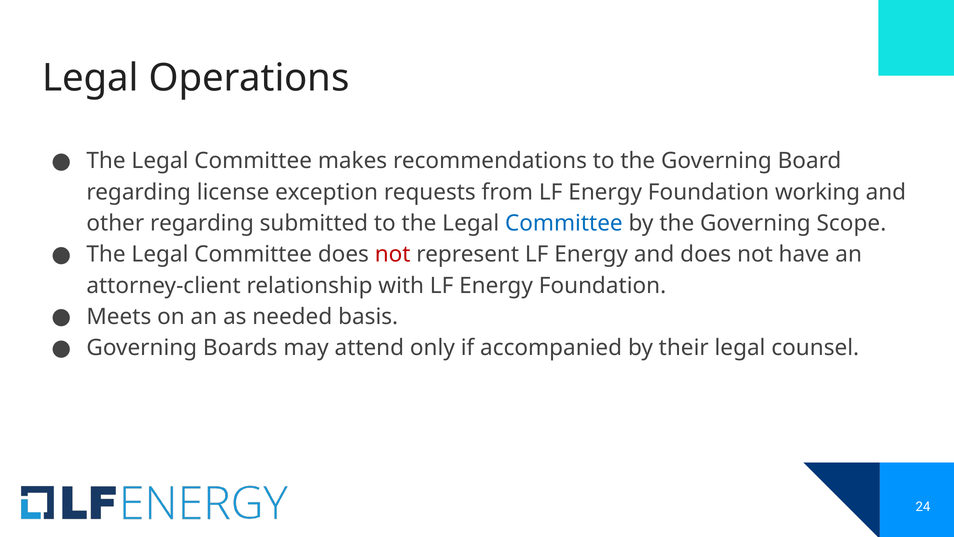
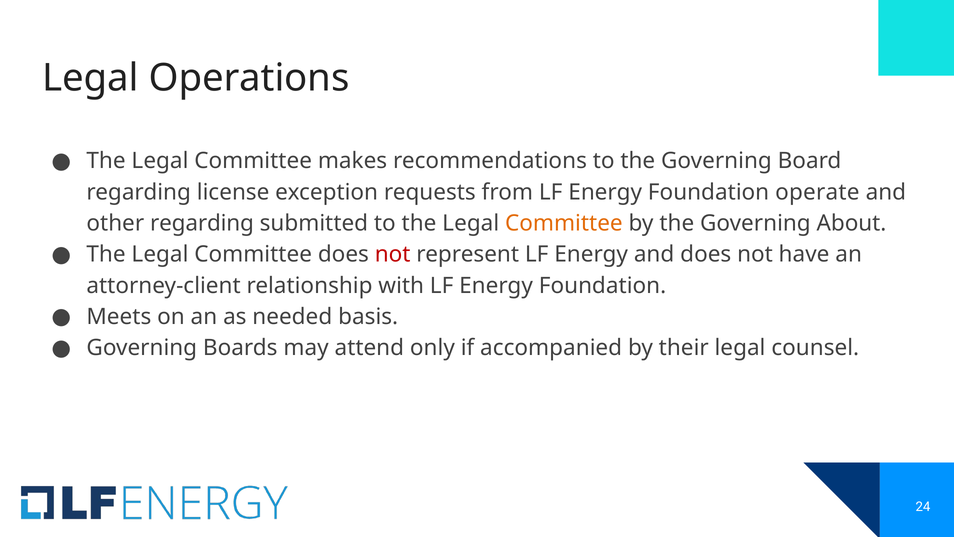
working: working -> operate (817, 192)
Committee colour: blue -> orange (564, 223)
Scope: Scope -> About (851, 223)
